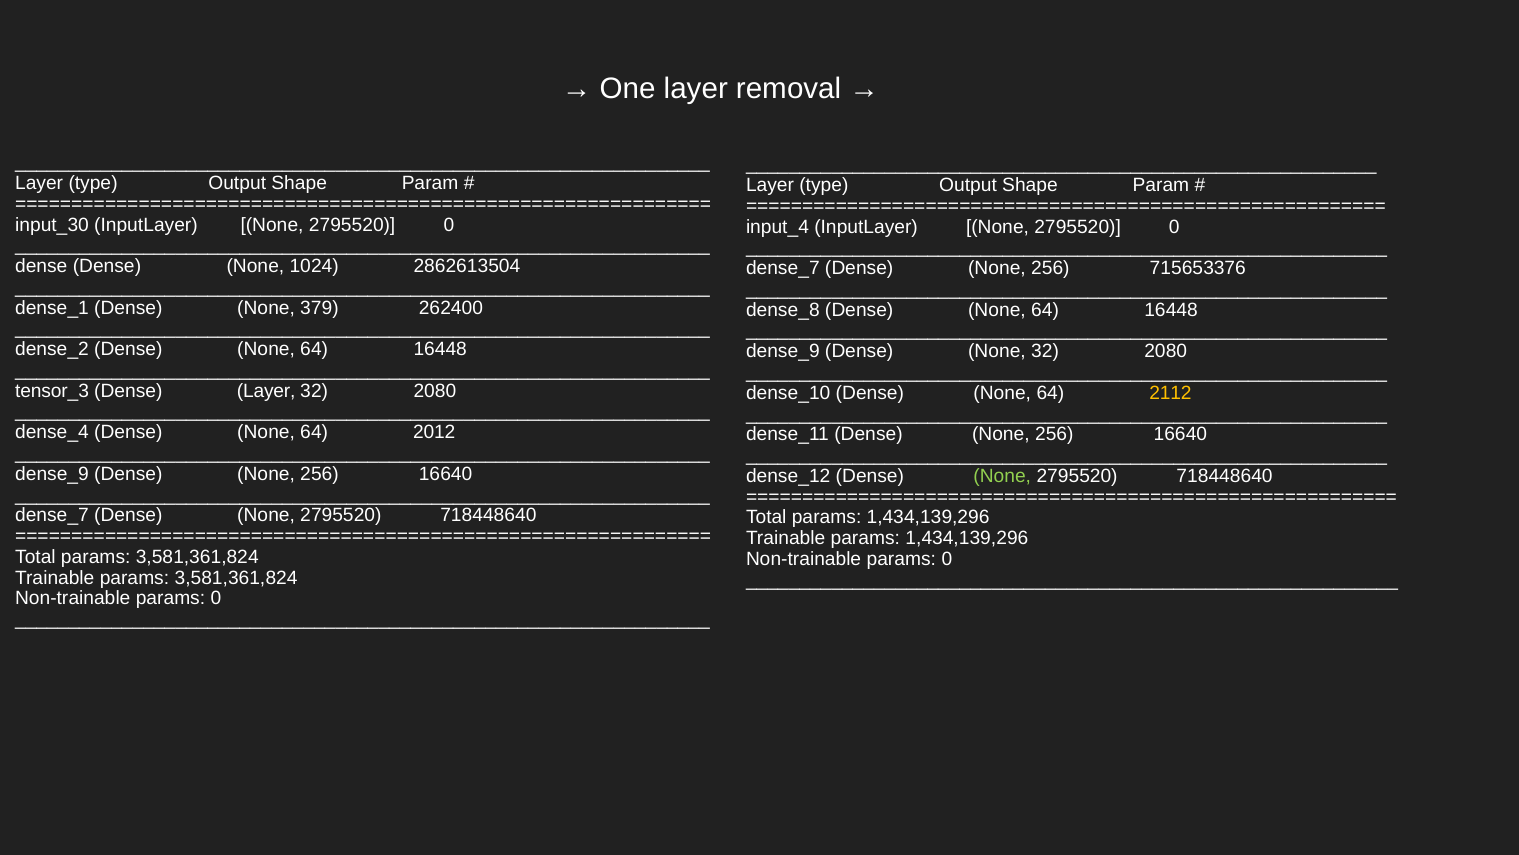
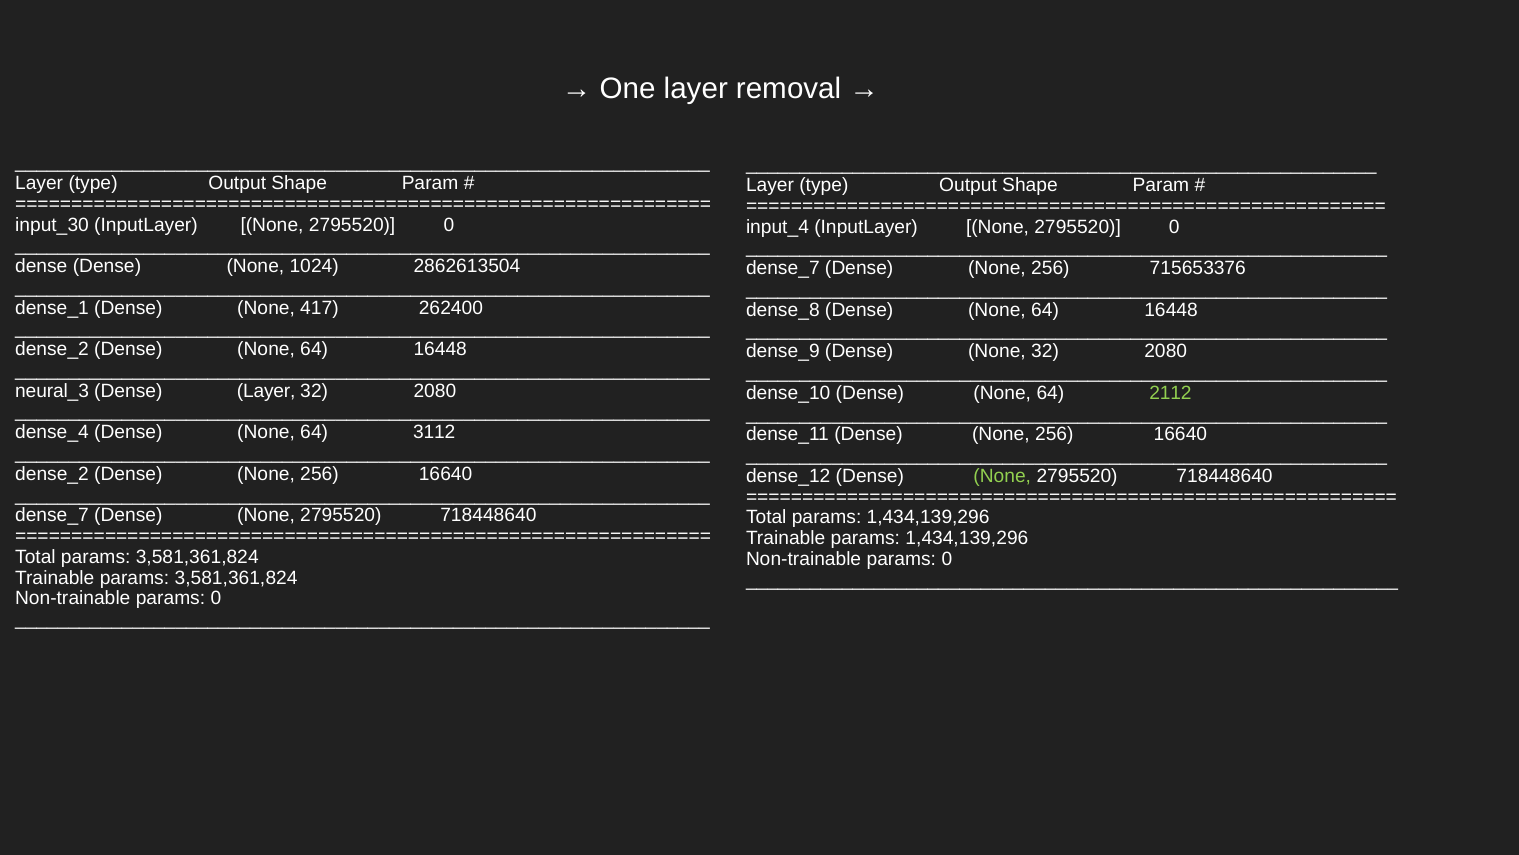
379: 379 -> 417 (319, 308)
tensor_3: tensor_3 -> neural_3 (52, 391)
2112 colour: yellow -> light green (1170, 393)
2012: 2012 -> 3112 (434, 432)
dense_9: dense_9 -> dense_2 (52, 474)
